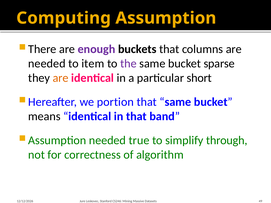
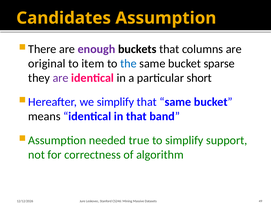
Computing: Computing -> Candidates (64, 18)
needed: needed -> original (47, 64)
the colour: purple -> blue (128, 64)
are colour: orange -> purple (61, 78)
we portion: portion -> simplify (115, 102)
through: through -> support (227, 140)
